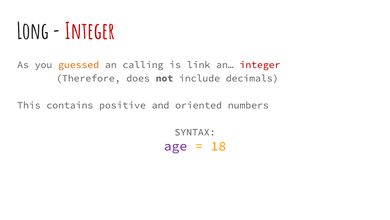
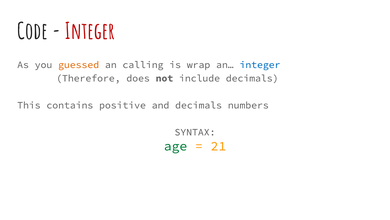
Long: Long -> Code (33, 32)
link: link -> wrap (199, 65)
integer colour: red -> blue (260, 65)
and oriented: oriented -> decimals (199, 105)
age colour: purple -> green (176, 146)
18: 18 -> 21 (218, 146)
